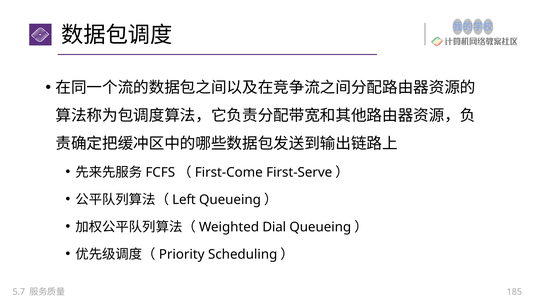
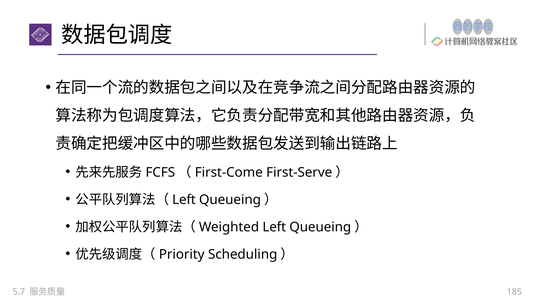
Dial: Dial -> Left (274, 227)
